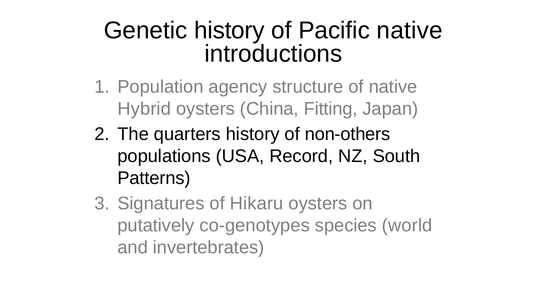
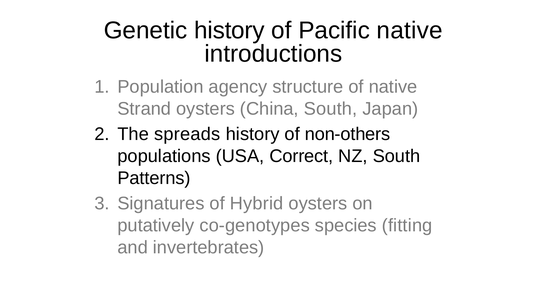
Hybrid: Hybrid -> Strand (144, 109)
China Fitting: Fitting -> South (331, 109)
quarters: quarters -> spreads (187, 134)
Record: Record -> Correct (301, 156)
Hikaru: Hikaru -> Hybrid (257, 203)
world: world -> fitting (407, 225)
